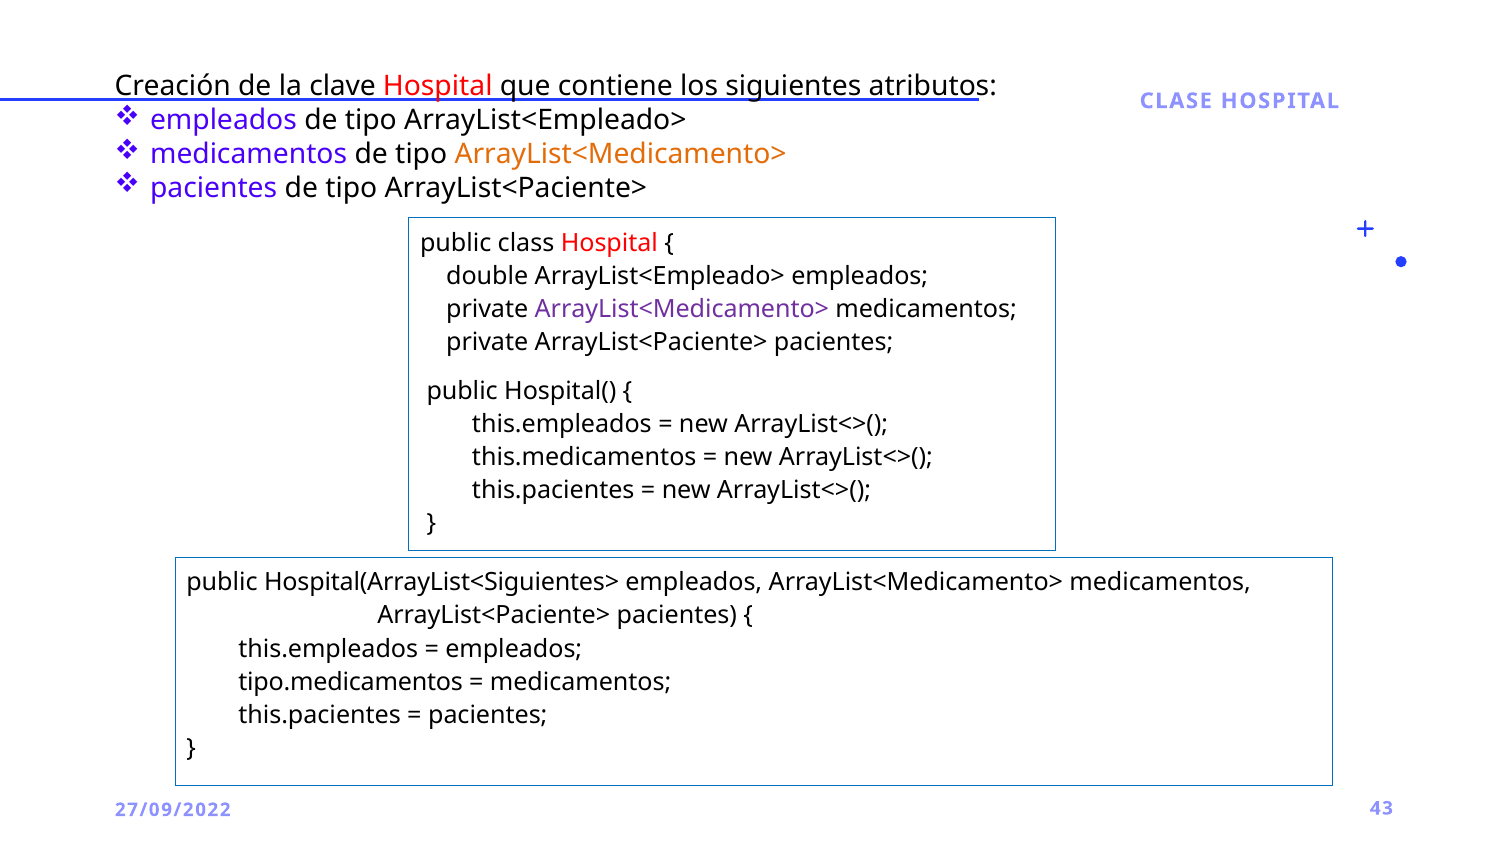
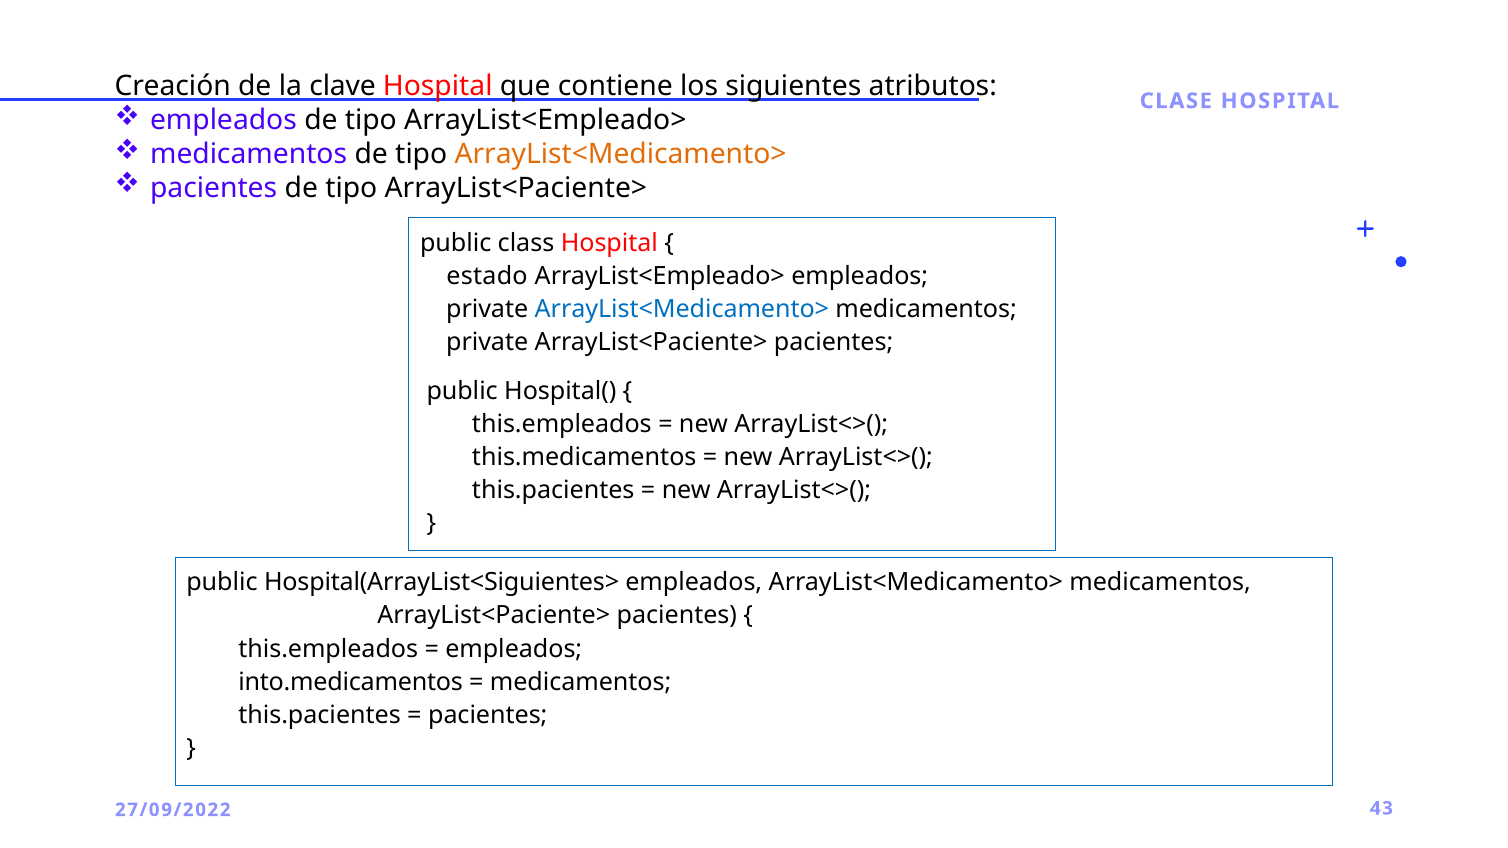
double: double -> estado (487, 276)
ArrayList<Medicamento> colour: purple -> blue (682, 309)
tipo.medicamentos: tipo.medicamentos -> into.medicamentos (351, 682)
